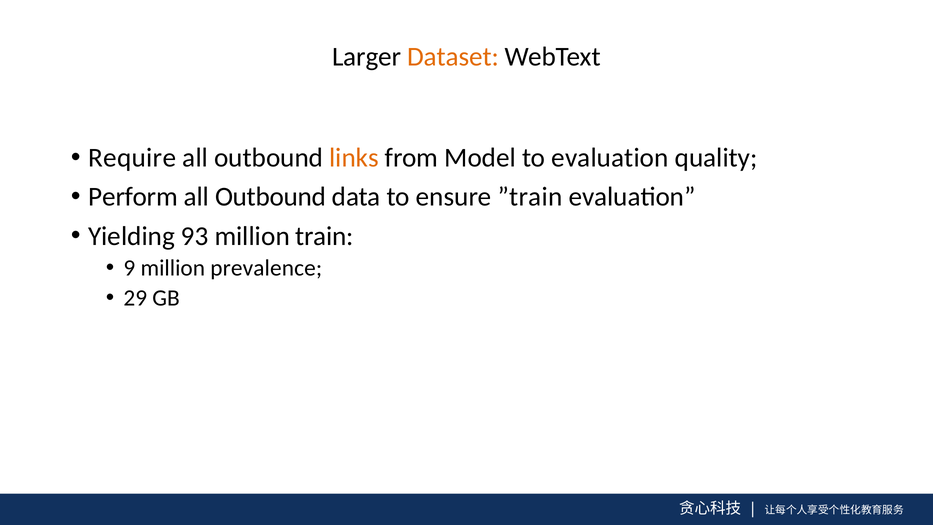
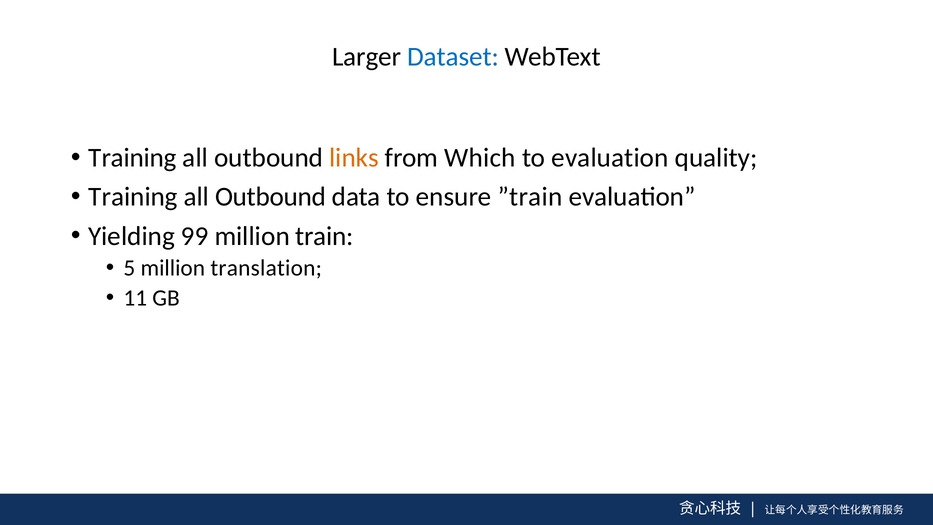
Dataset colour: orange -> blue (453, 57)
Require: Require -> Training (133, 158)
Model: Model -> Which (480, 158)
Perform: Perform -> Training (133, 197)
93: 93 -> 99 (195, 236)
9: 9 -> 5 (129, 268)
prevalence: prevalence -> translation (266, 268)
29: 29 -> 11 (135, 298)
